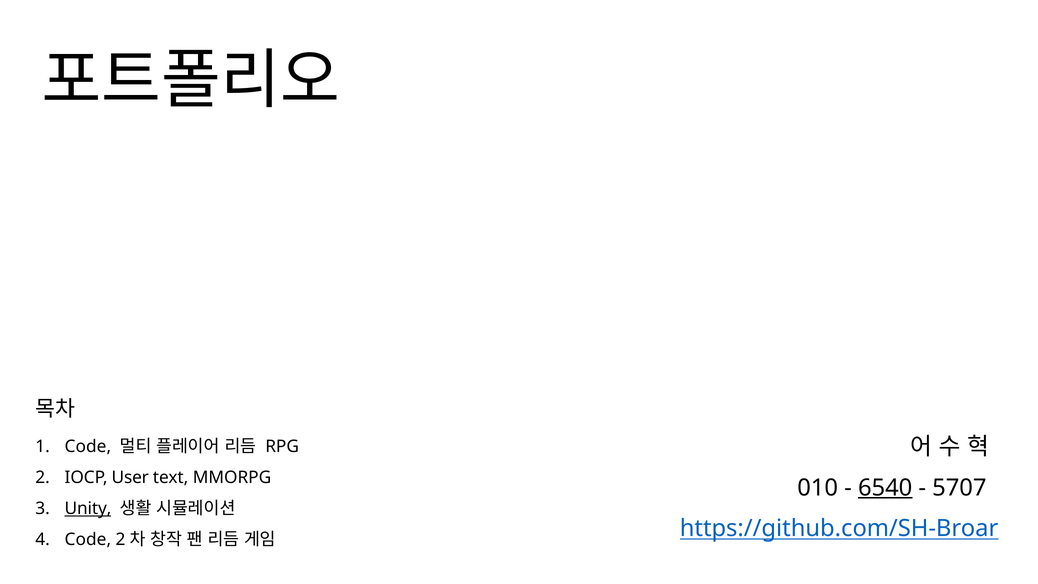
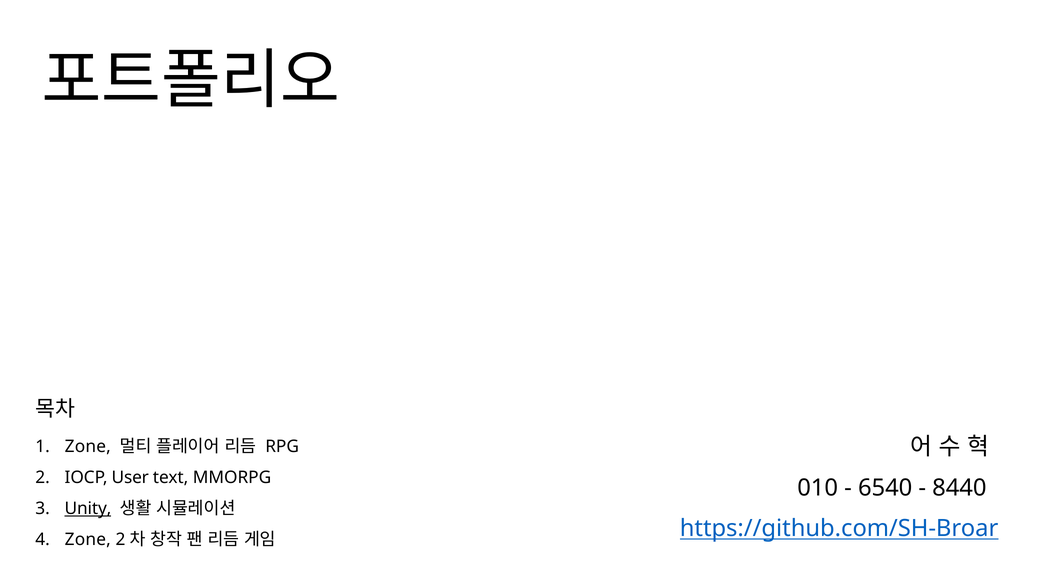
Code: Code -> Zone (88, 446)
6540 underline: present -> none (885, 488)
5707: 5707 -> 8440 (959, 488)
Code: Code -> Zone (88, 540)
